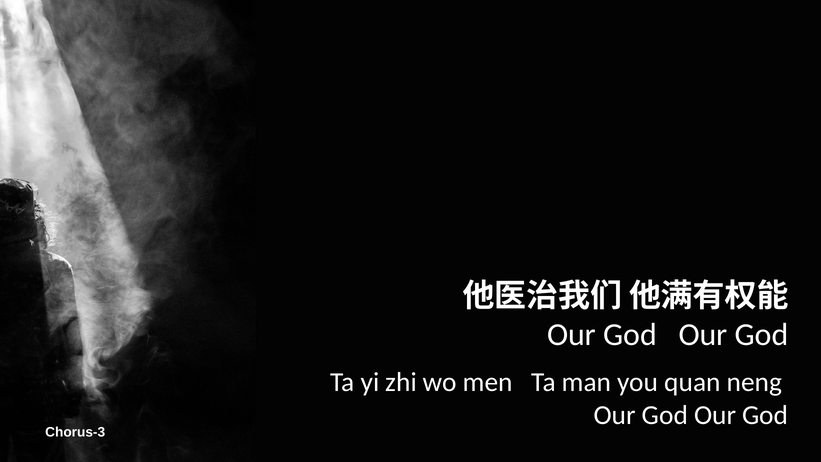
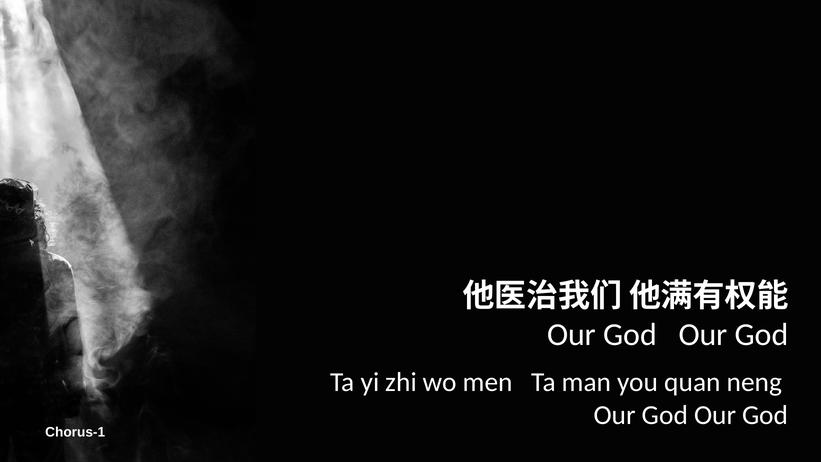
Chorus-3: Chorus-3 -> Chorus-1 (75, 432)
